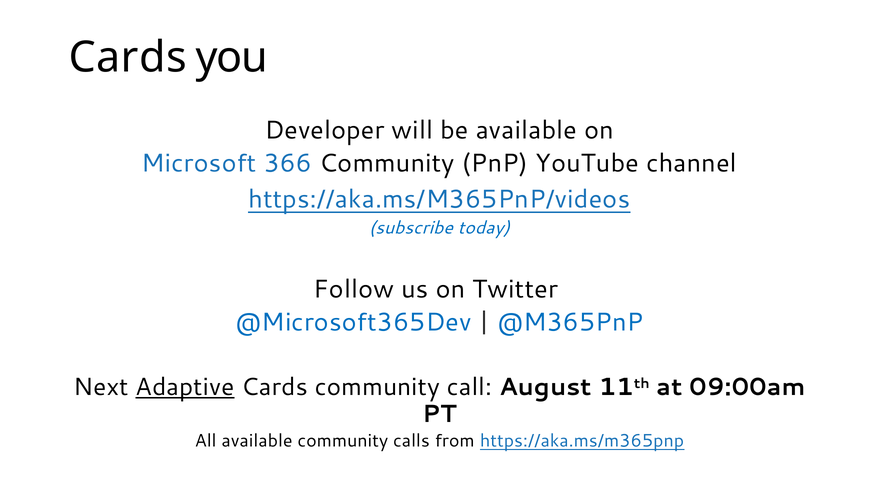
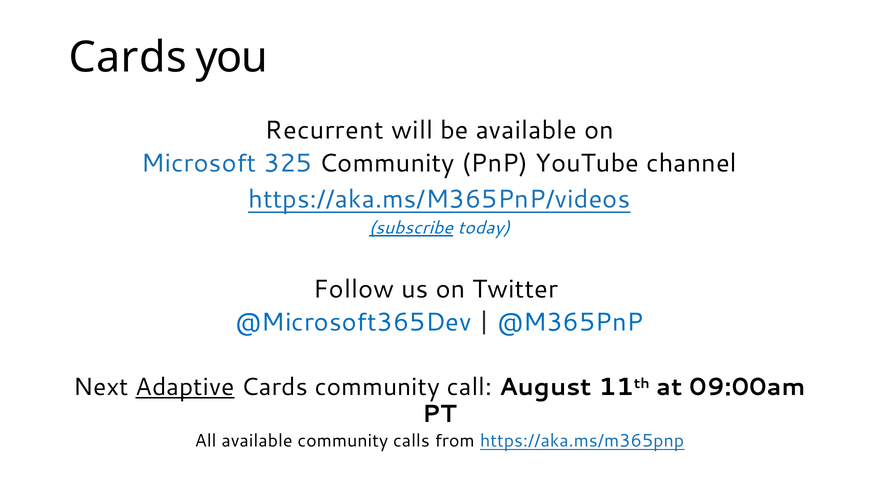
Developer: Developer -> Recurrent (324, 130)
366: 366 -> 325 (288, 163)
subscribe underline: none -> present (411, 228)
